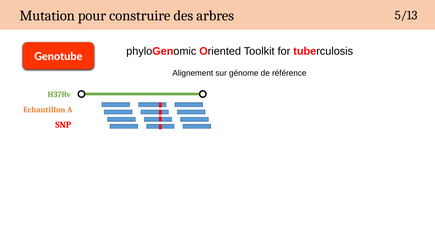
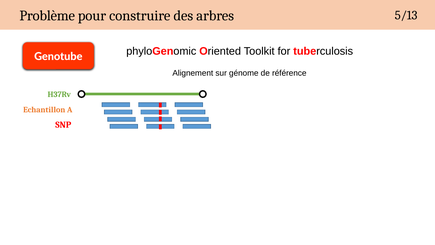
Mutation: Mutation -> Problème (47, 16)
